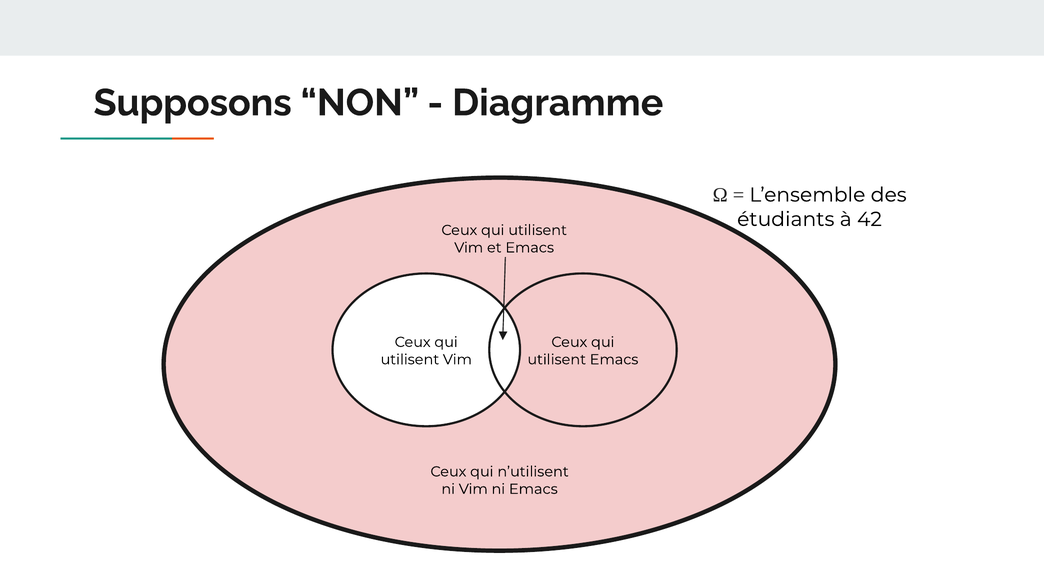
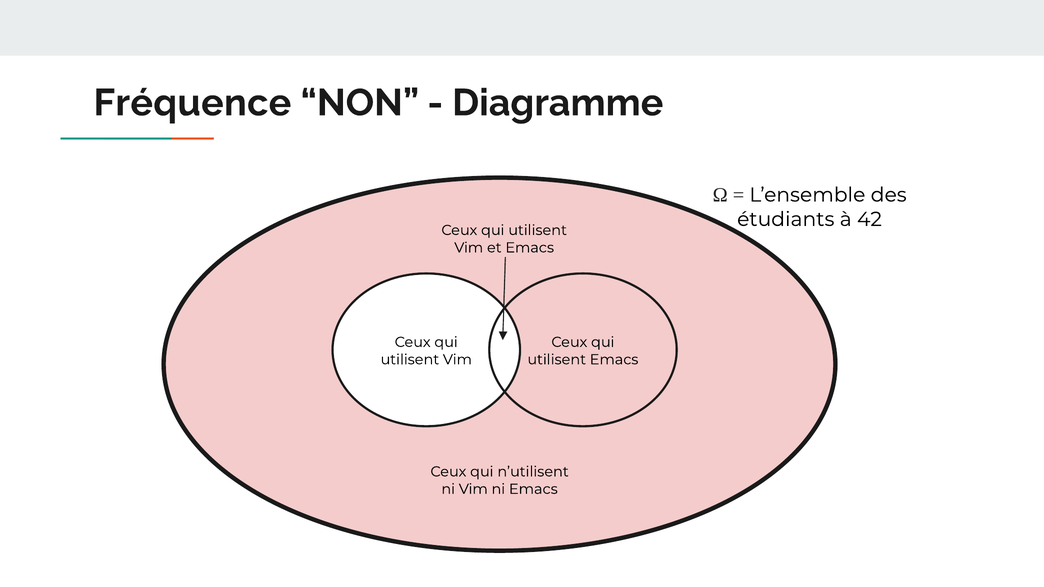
Supposons: Supposons -> Fréquence (192, 103)
